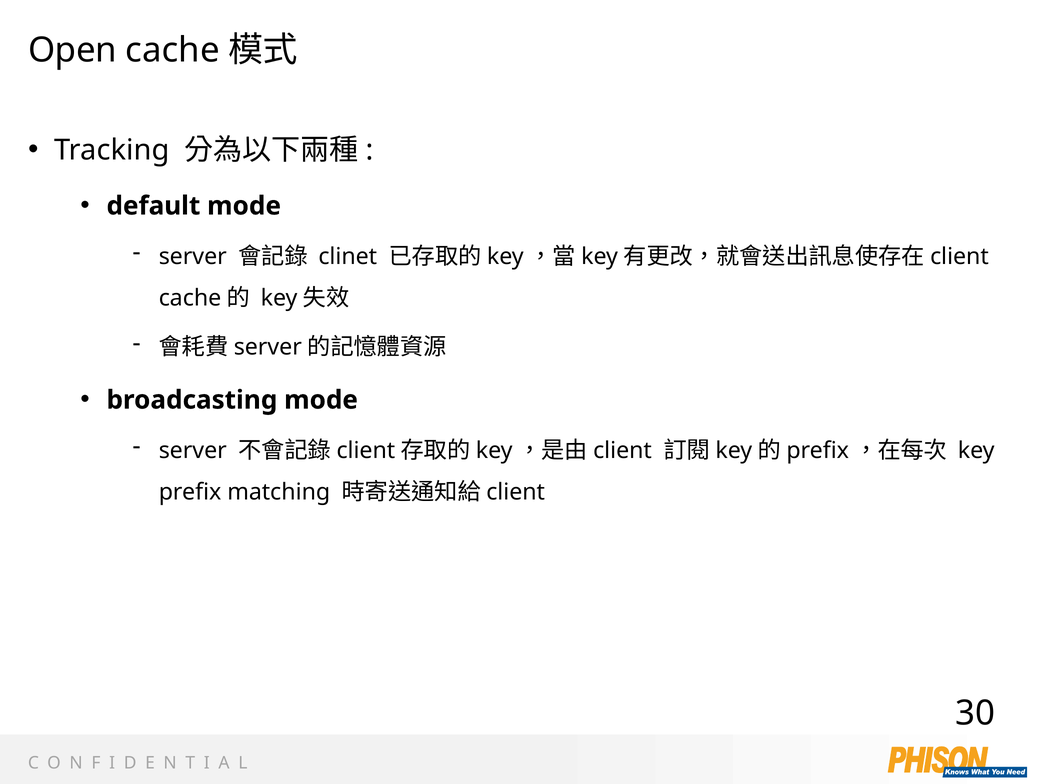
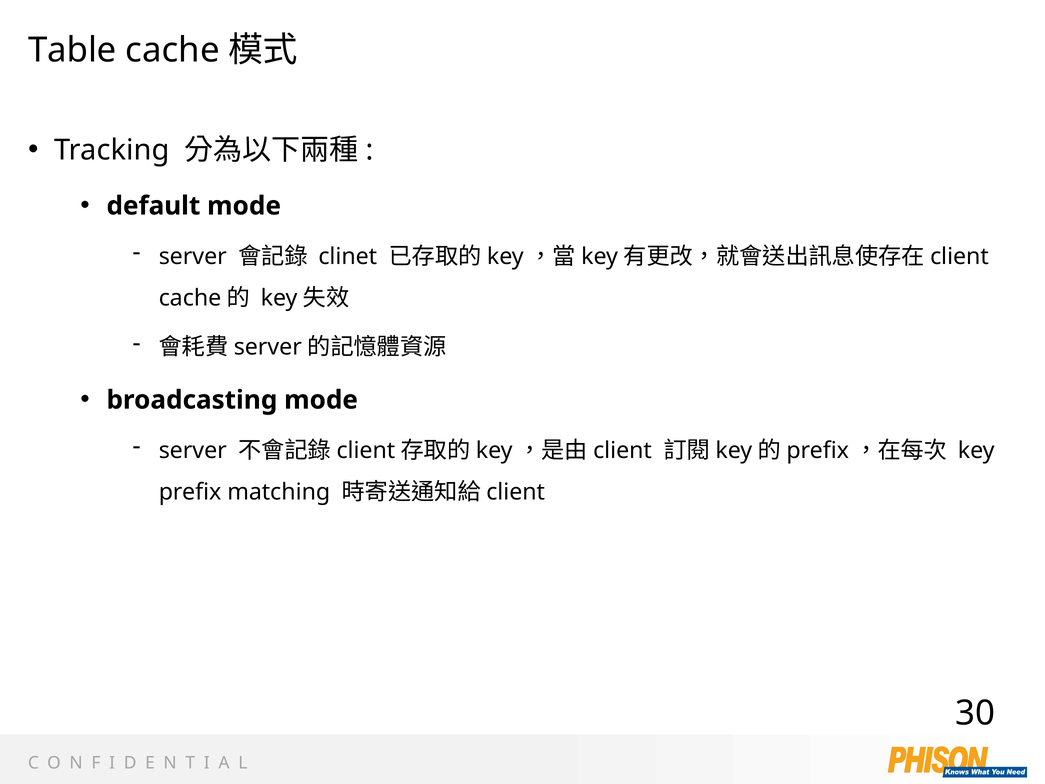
Open: Open -> Table (72, 50)
